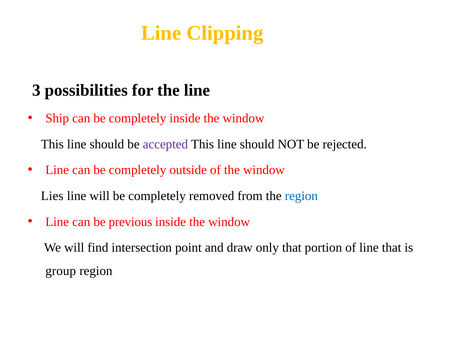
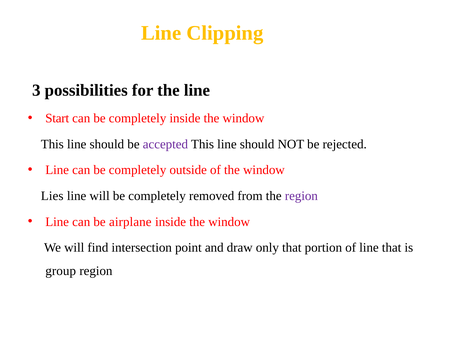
Ship: Ship -> Start (57, 118)
region colour: blue -> purple (301, 196)
previous: previous -> airplane (130, 222)
